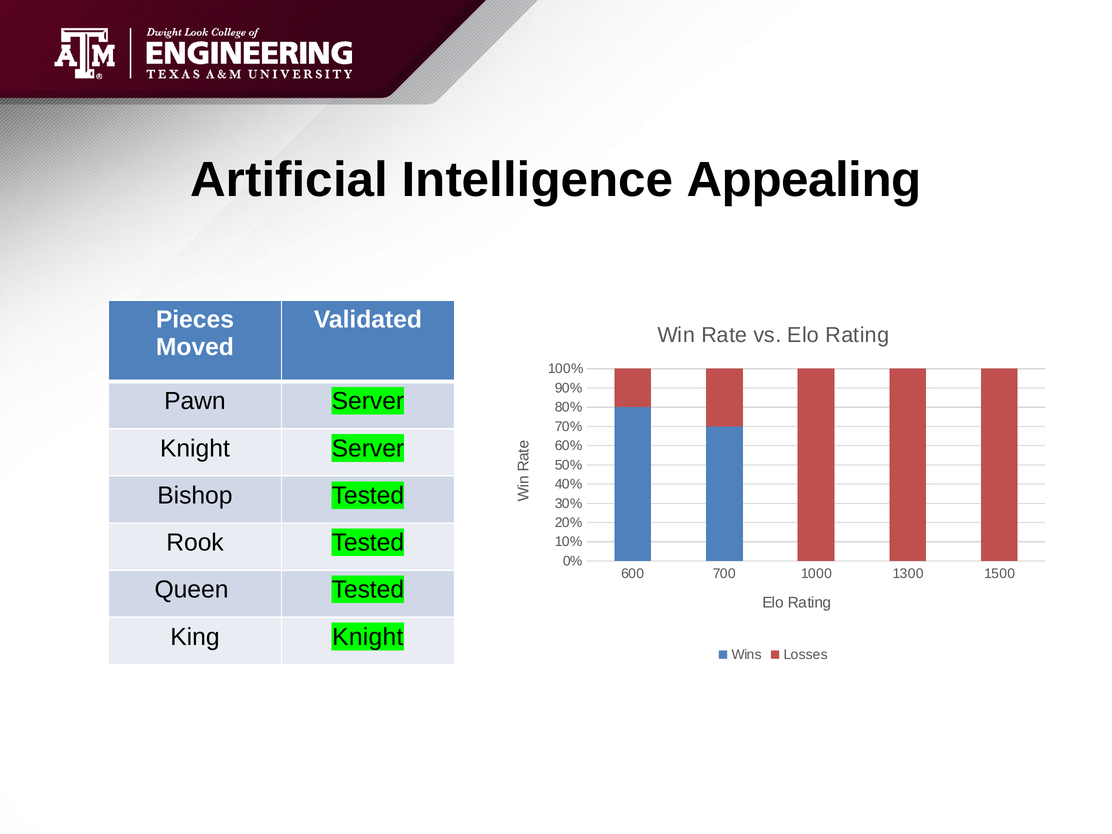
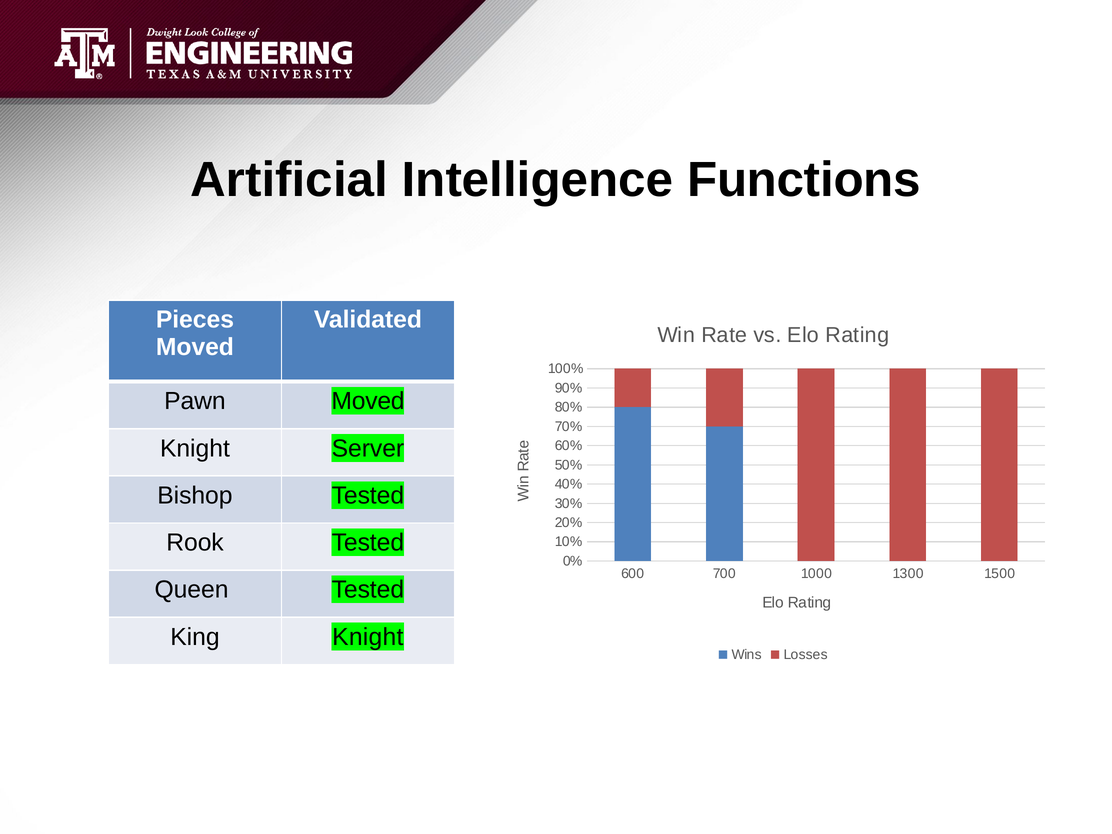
Appealing: Appealing -> Functions (804, 180)
Pawn Server: Server -> Moved (368, 401)
